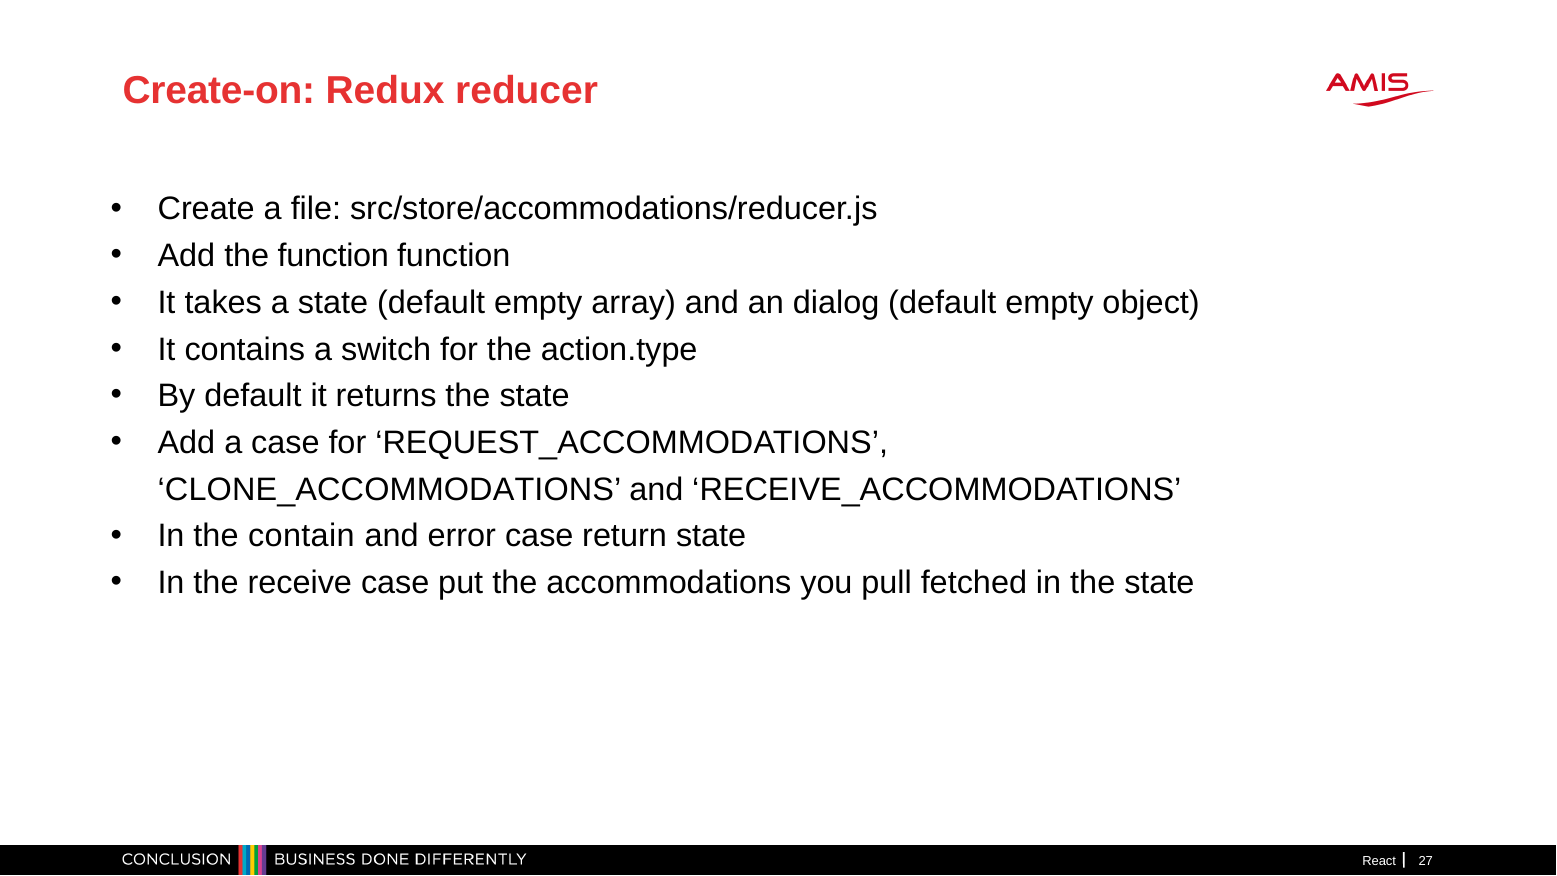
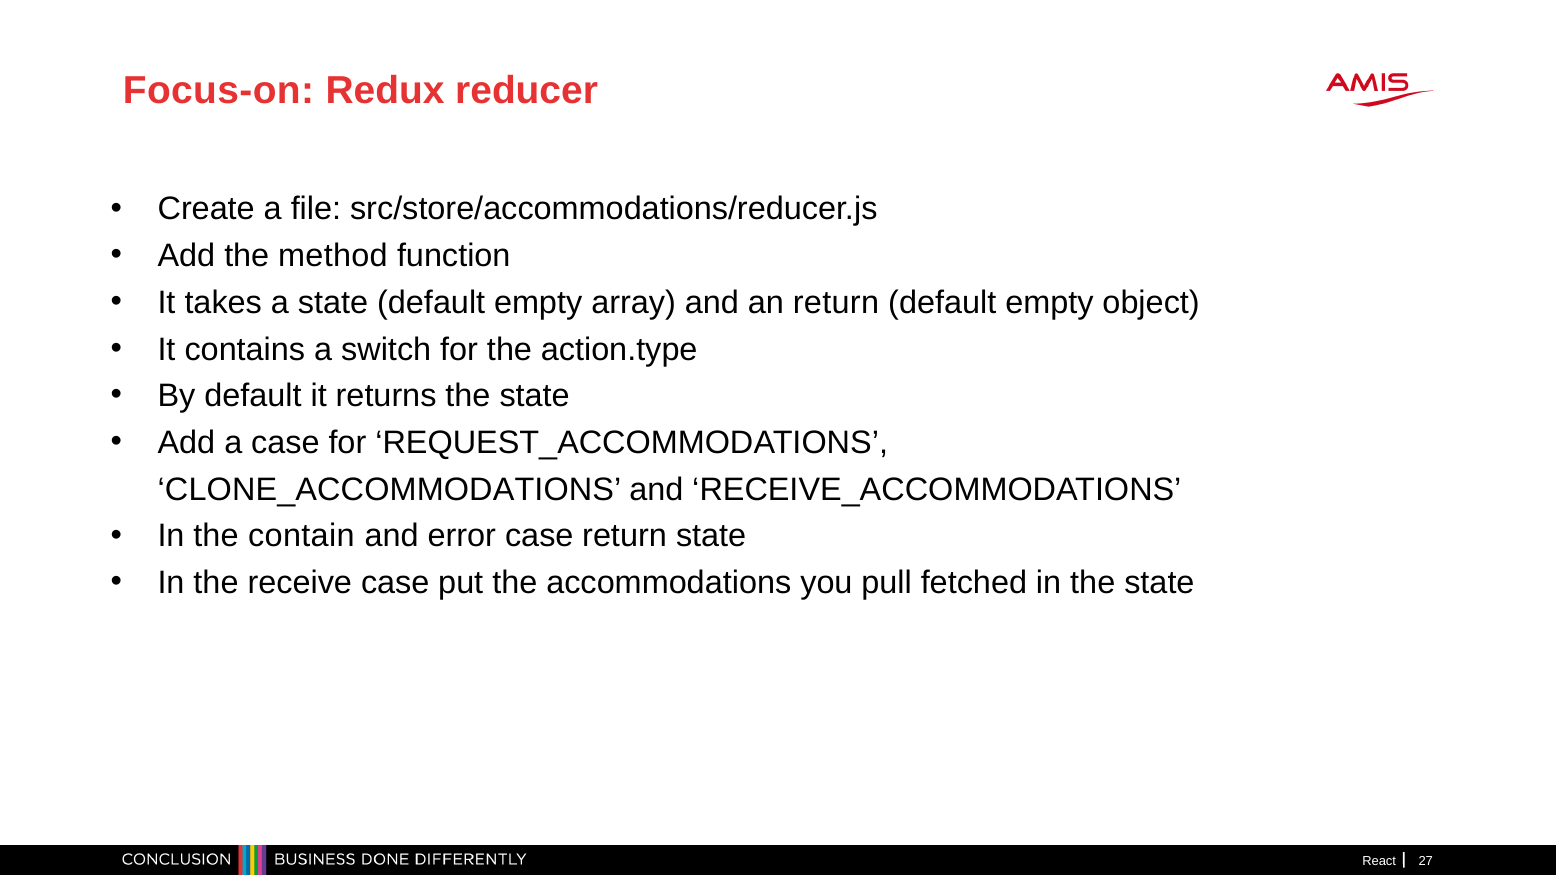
Create-on: Create-on -> Focus-on (218, 90)
the function: function -> method (333, 256)
an dialog: dialog -> return (836, 303)
